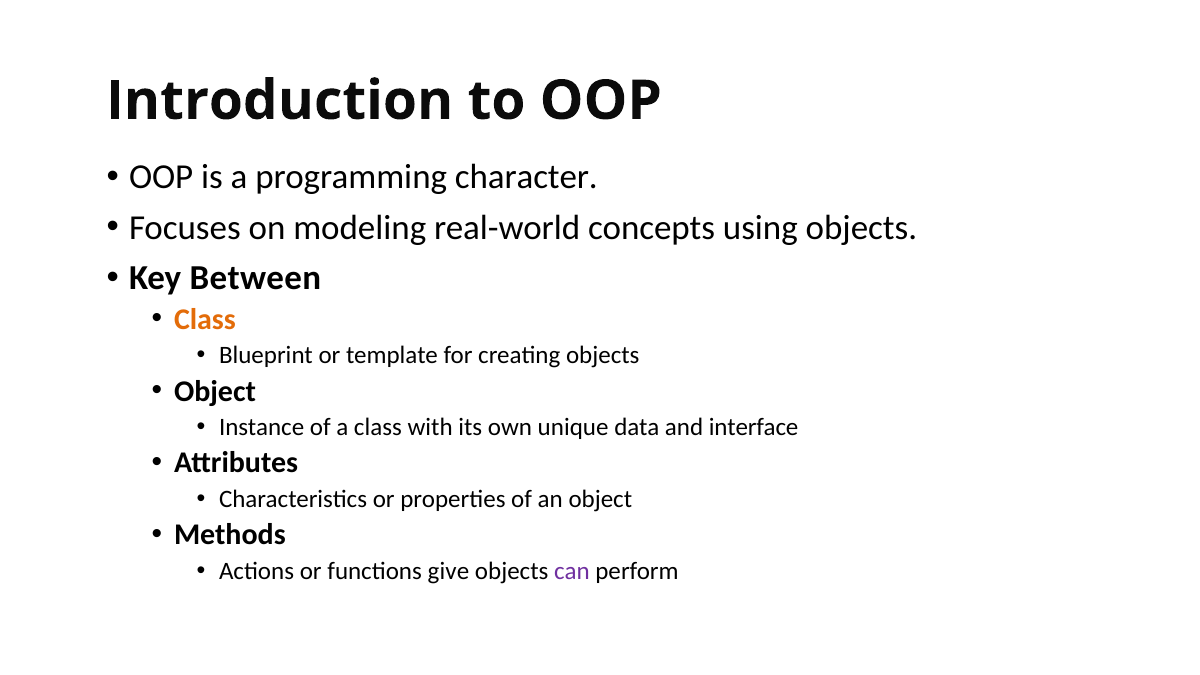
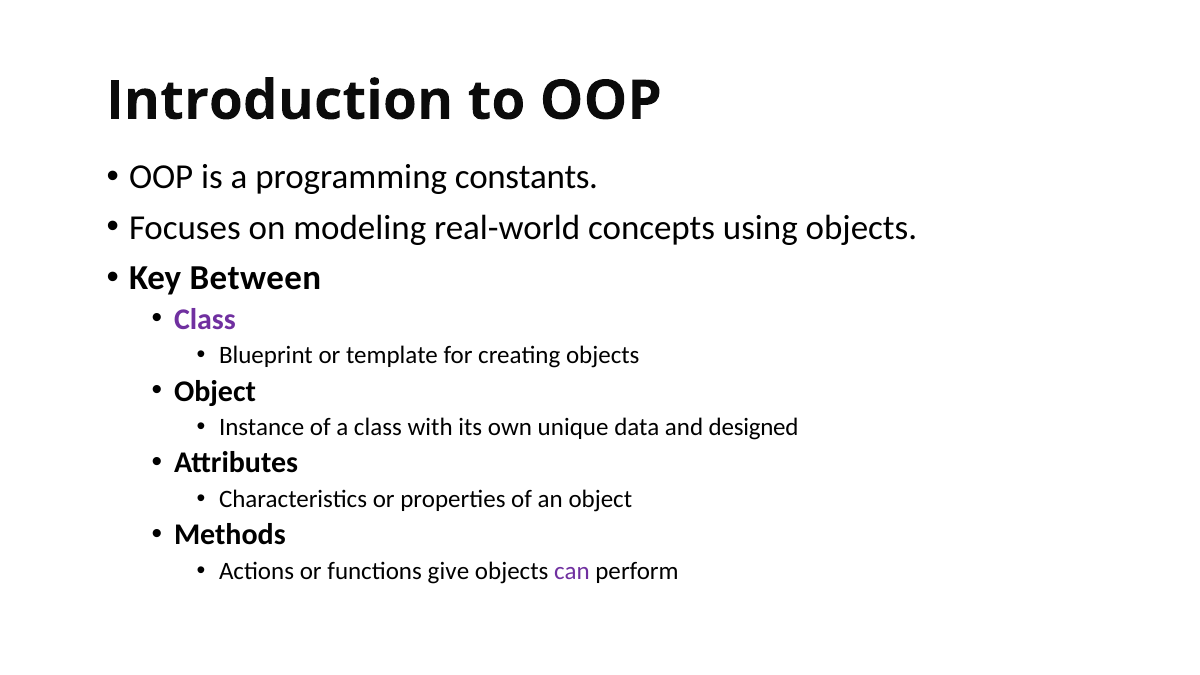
character: character -> constants (526, 177)
Class colour: orange -> purple (205, 319)
interface: interface -> designed (754, 427)
